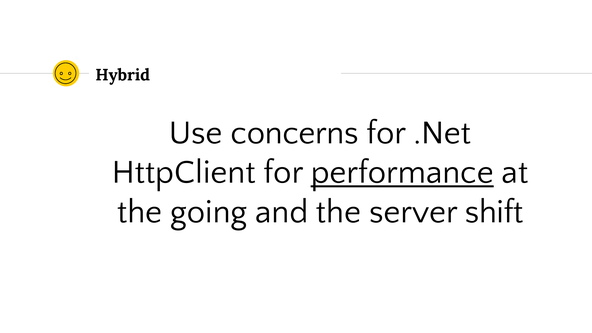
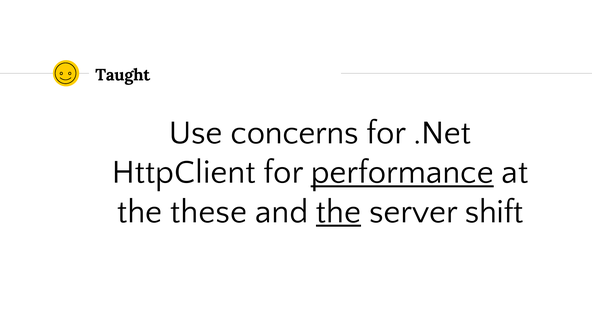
Hybrid: Hybrid -> Taught (123, 75)
going: going -> these (209, 212)
the underline: none -> present (338, 212)
